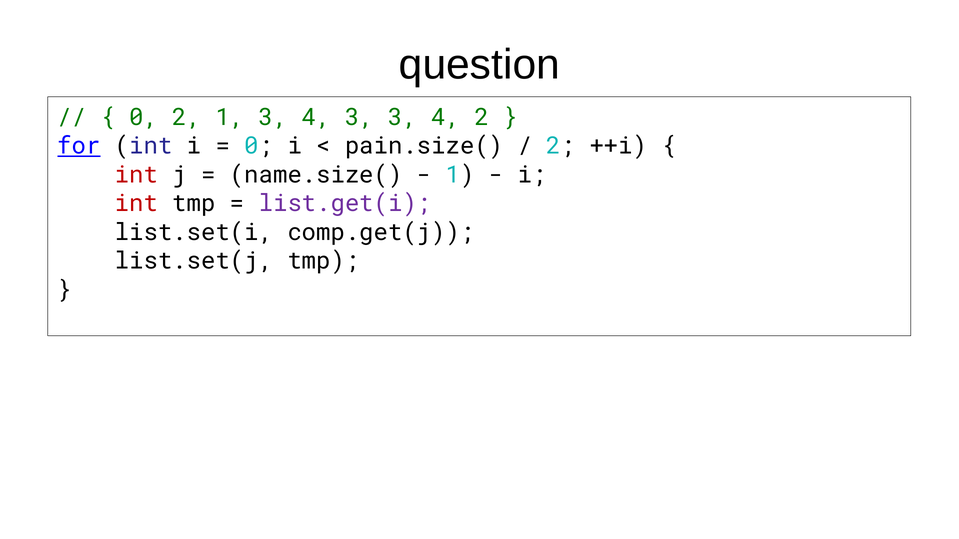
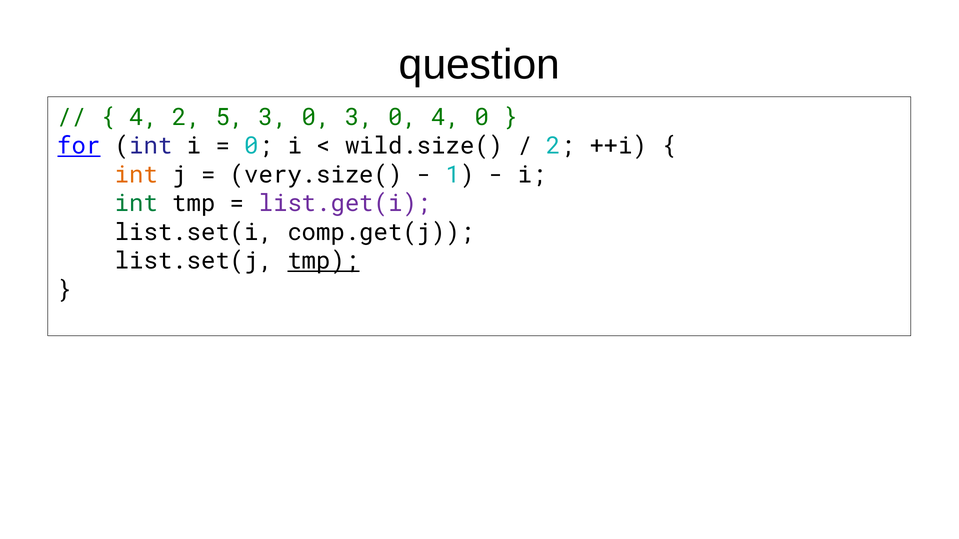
0: 0 -> 4 (144, 117)
2 1: 1 -> 5 (230, 117)
4: 4 -> 0 (316, 117)
3: 3 -> 0 (403, 117)
4 2: 2 -> 0 (482, 117)
pain.size(: pain.size( -> wild.size( (424, 146)
int colour: red -> orange (136, 175)
name.size(: name.size( -> very.size( (316, 175)
int colour: red -> green (136, 204)
tmp underline: none -> present (323, 261)
